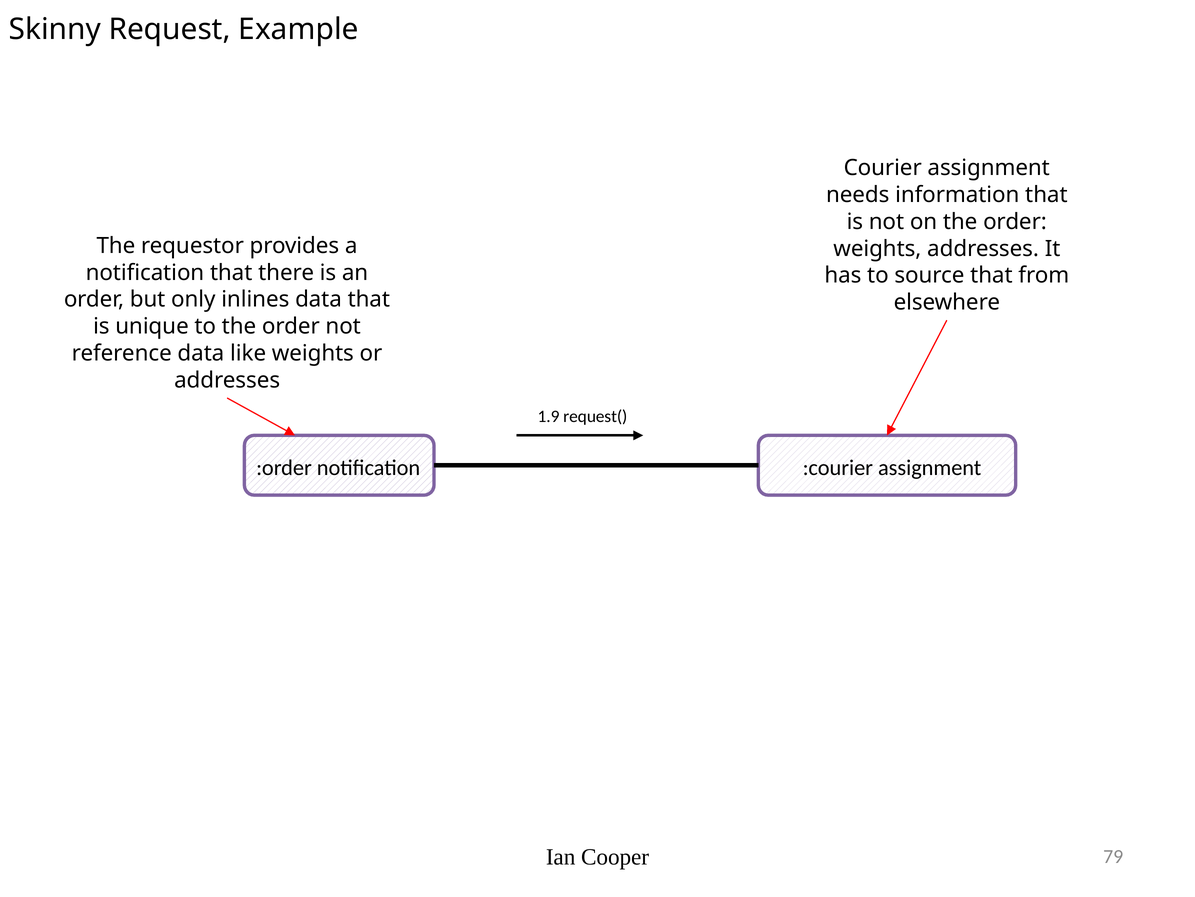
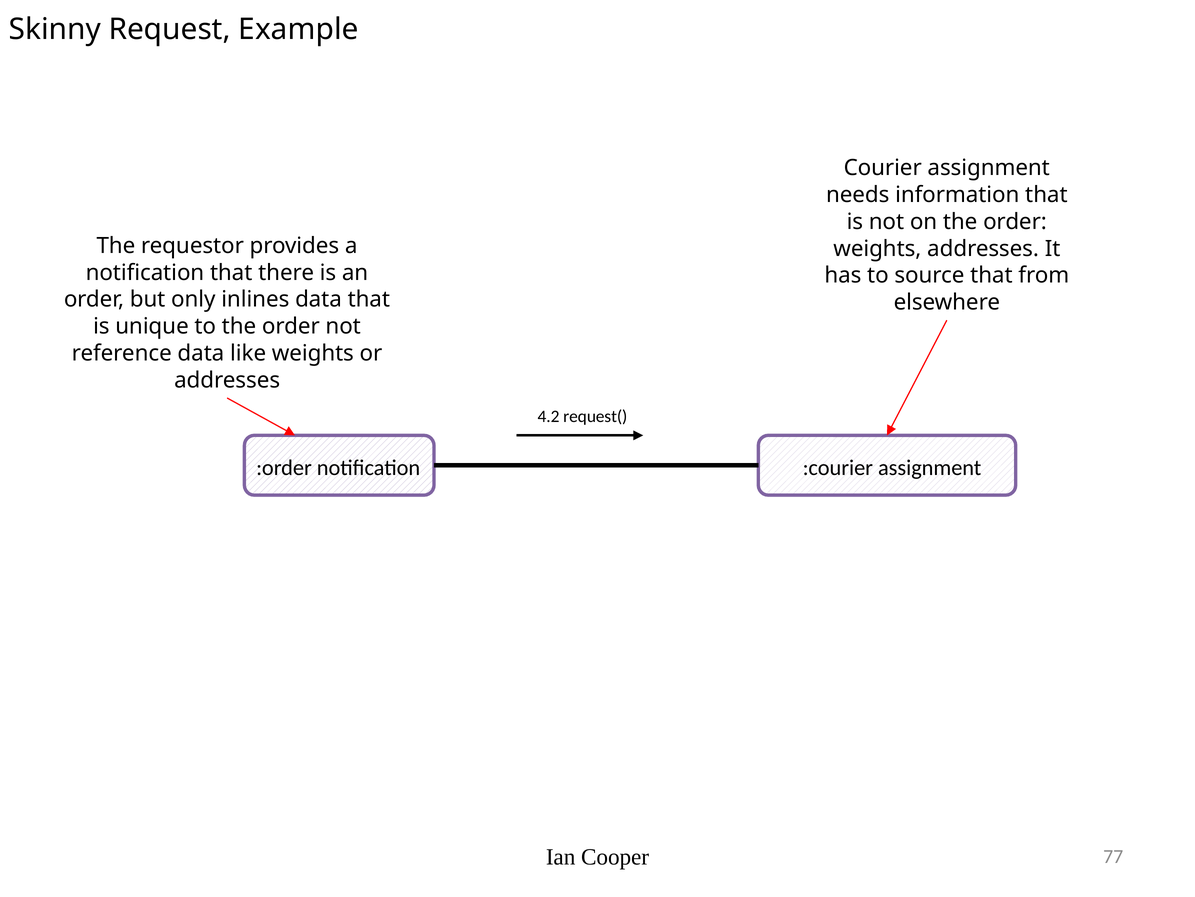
1.9: 1.9 -> 4.2 (549, 416)
79: 79 -> 77 (1113, 856)
